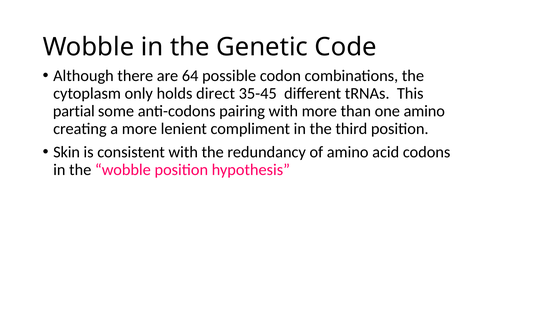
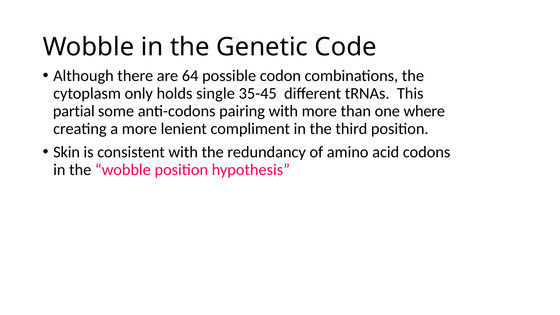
direct: direct -> single (216, 93)
one amino: amino -> where (424, 111)
